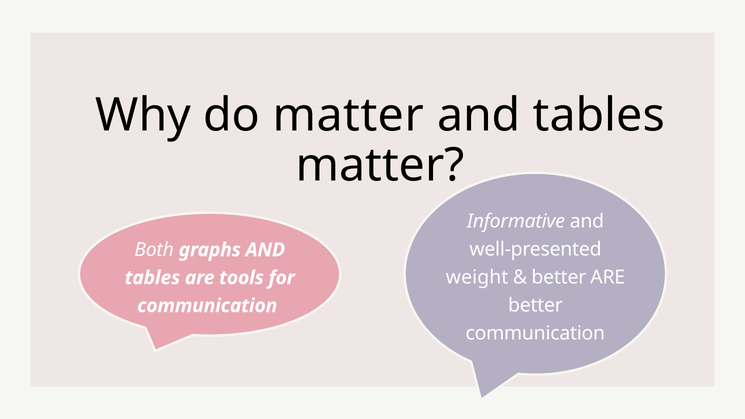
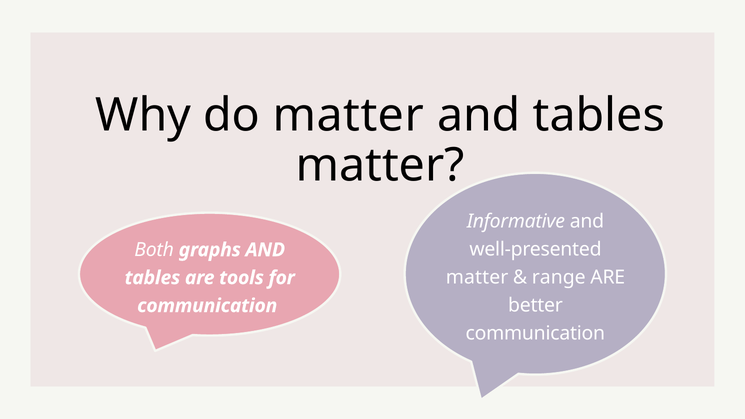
weight: weight -> matter (477, 277)
better: better -> range (559, 277)
